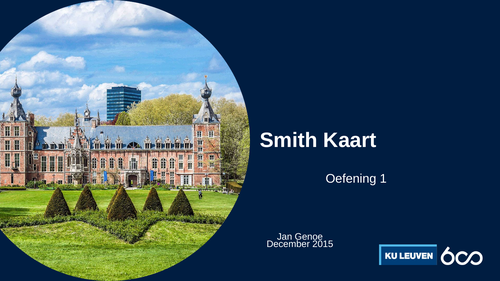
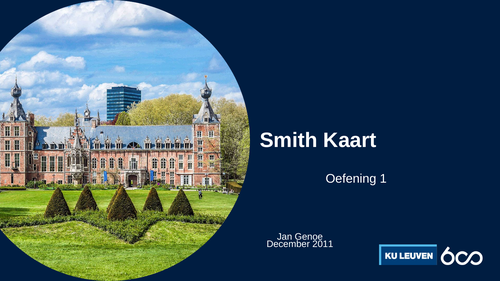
2015: 2015 -> 2011 (323, 244)
